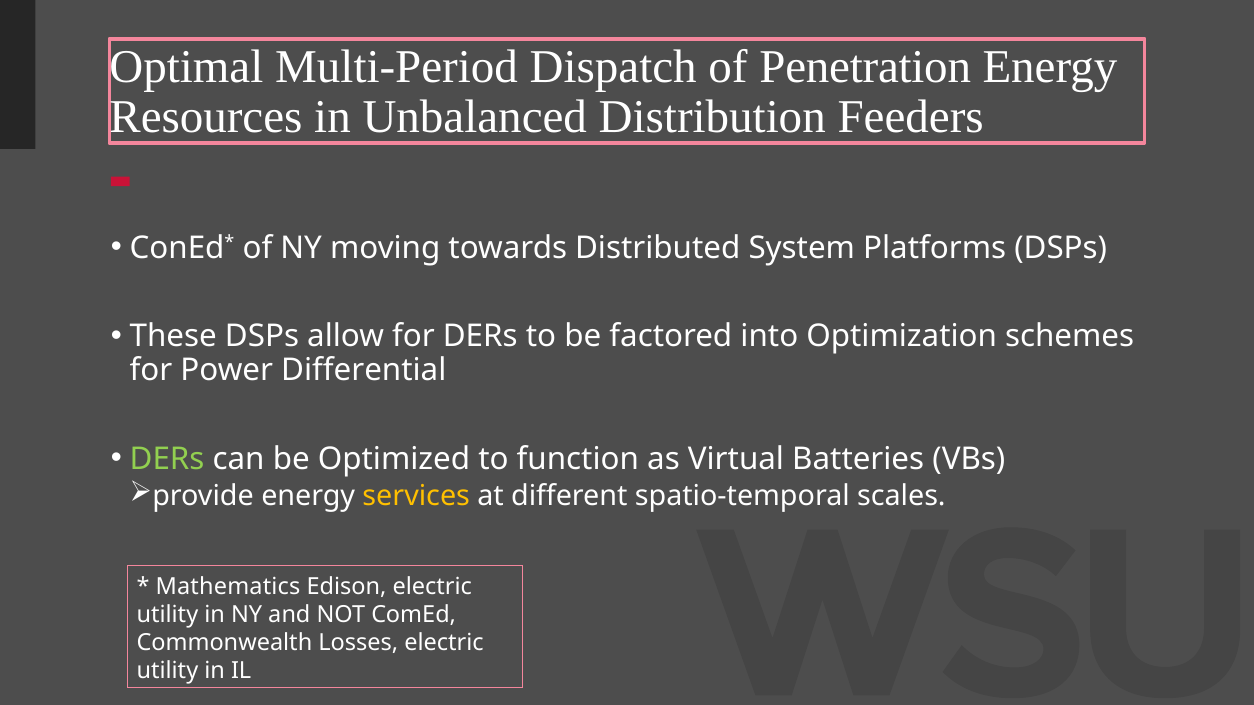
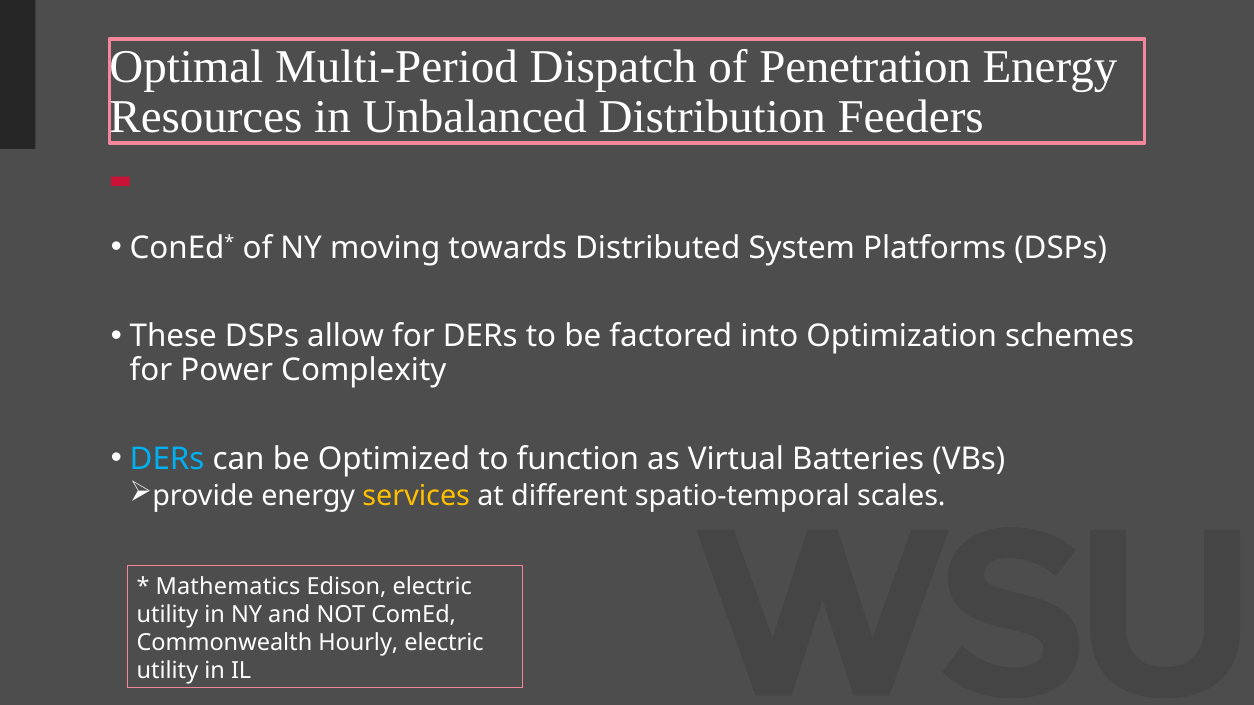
Differential: Differential -> Complexity (364, 370)
DERs colour: light green -> light blue (167, 459)
Losses: Losses -> Hourly (358, 643)
